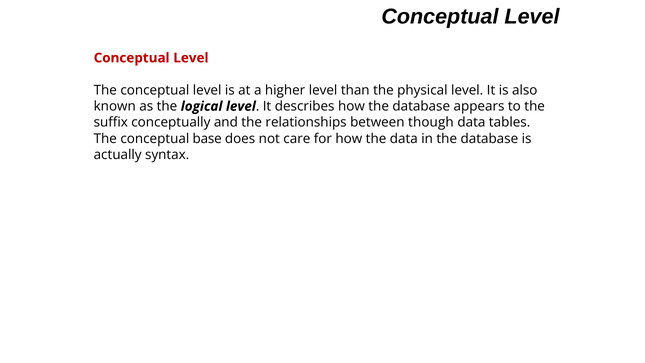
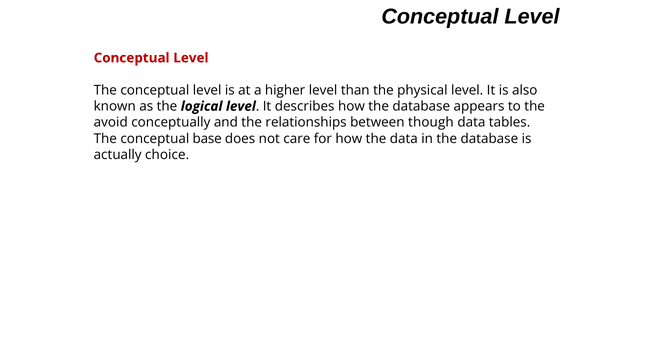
suffix: suffix -> avoid (111, 122)
syntax: syntax -> choice (167, 155)
